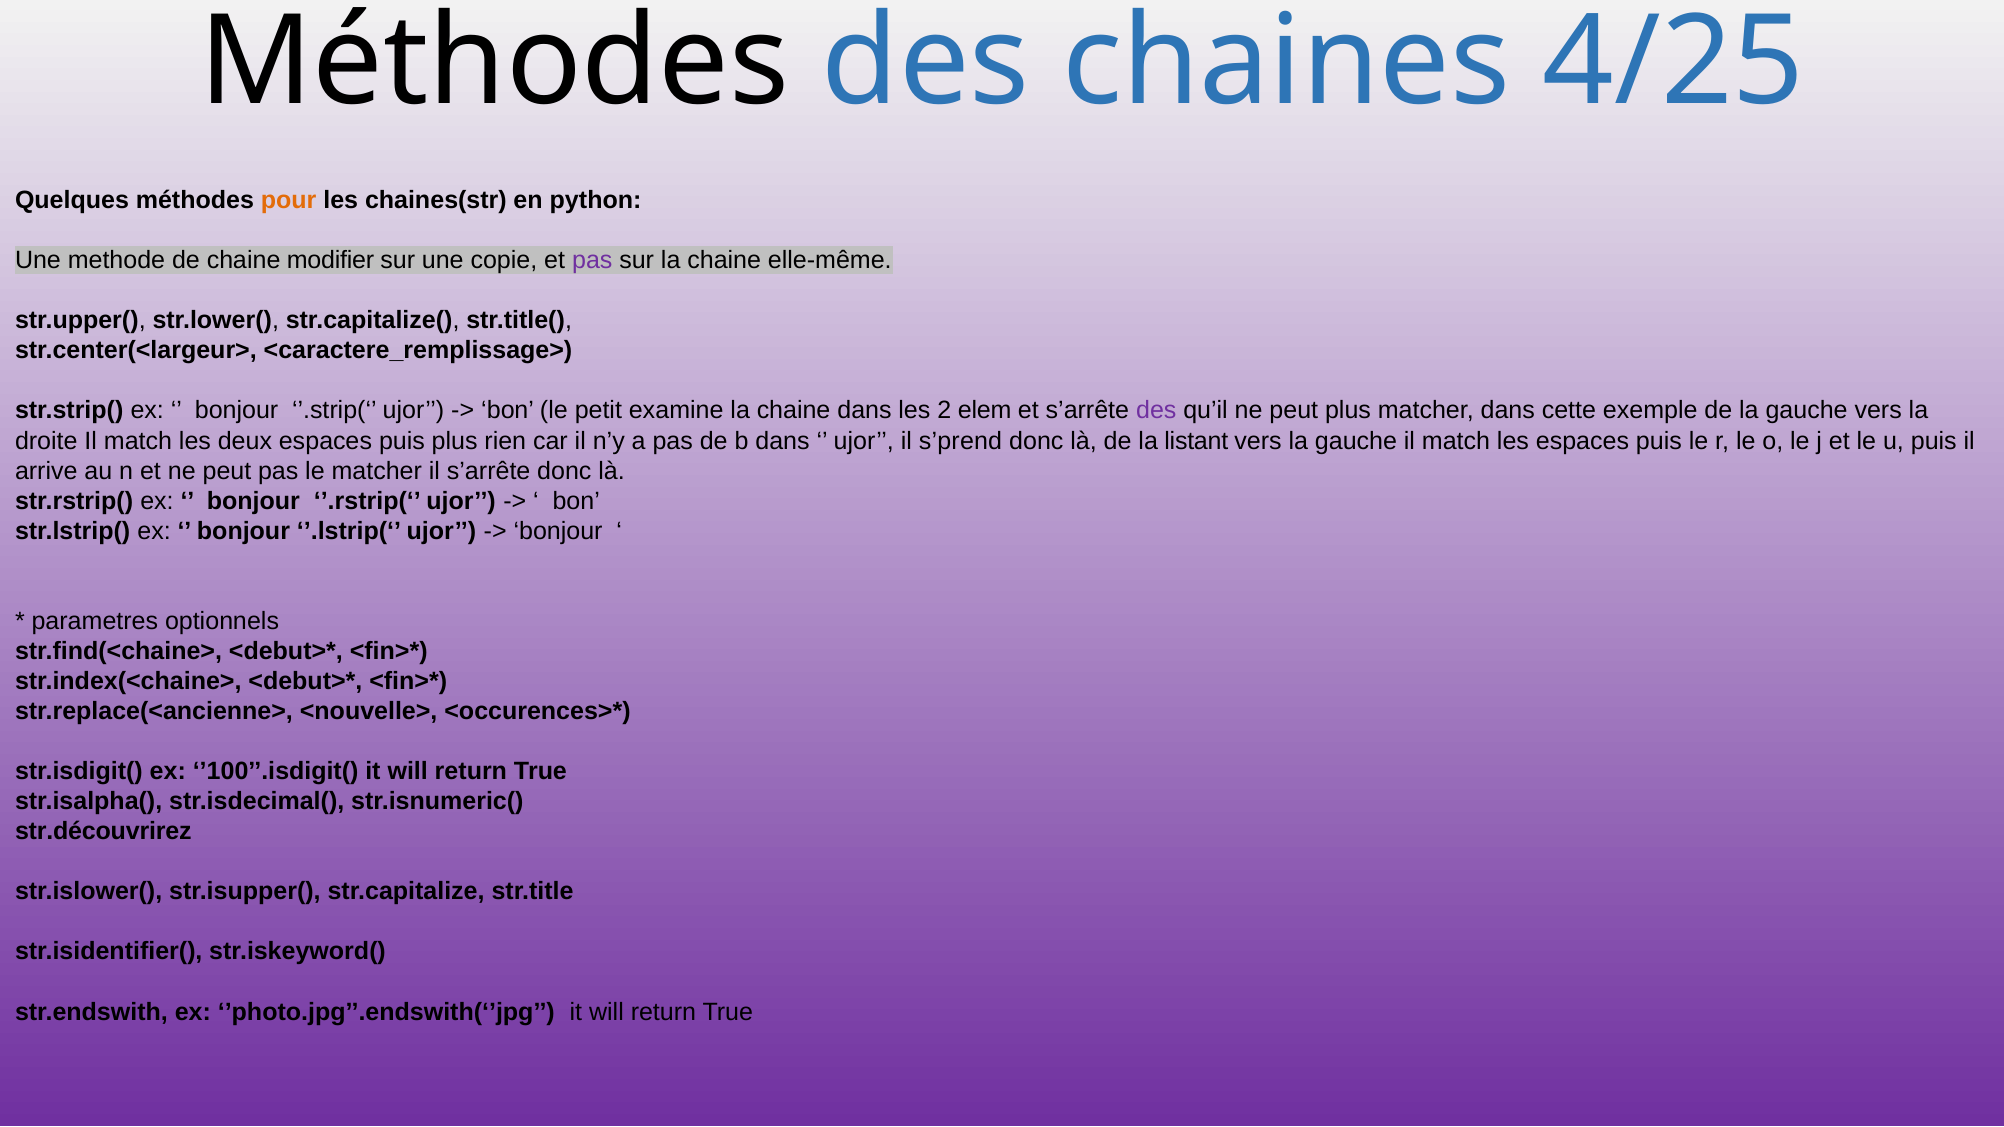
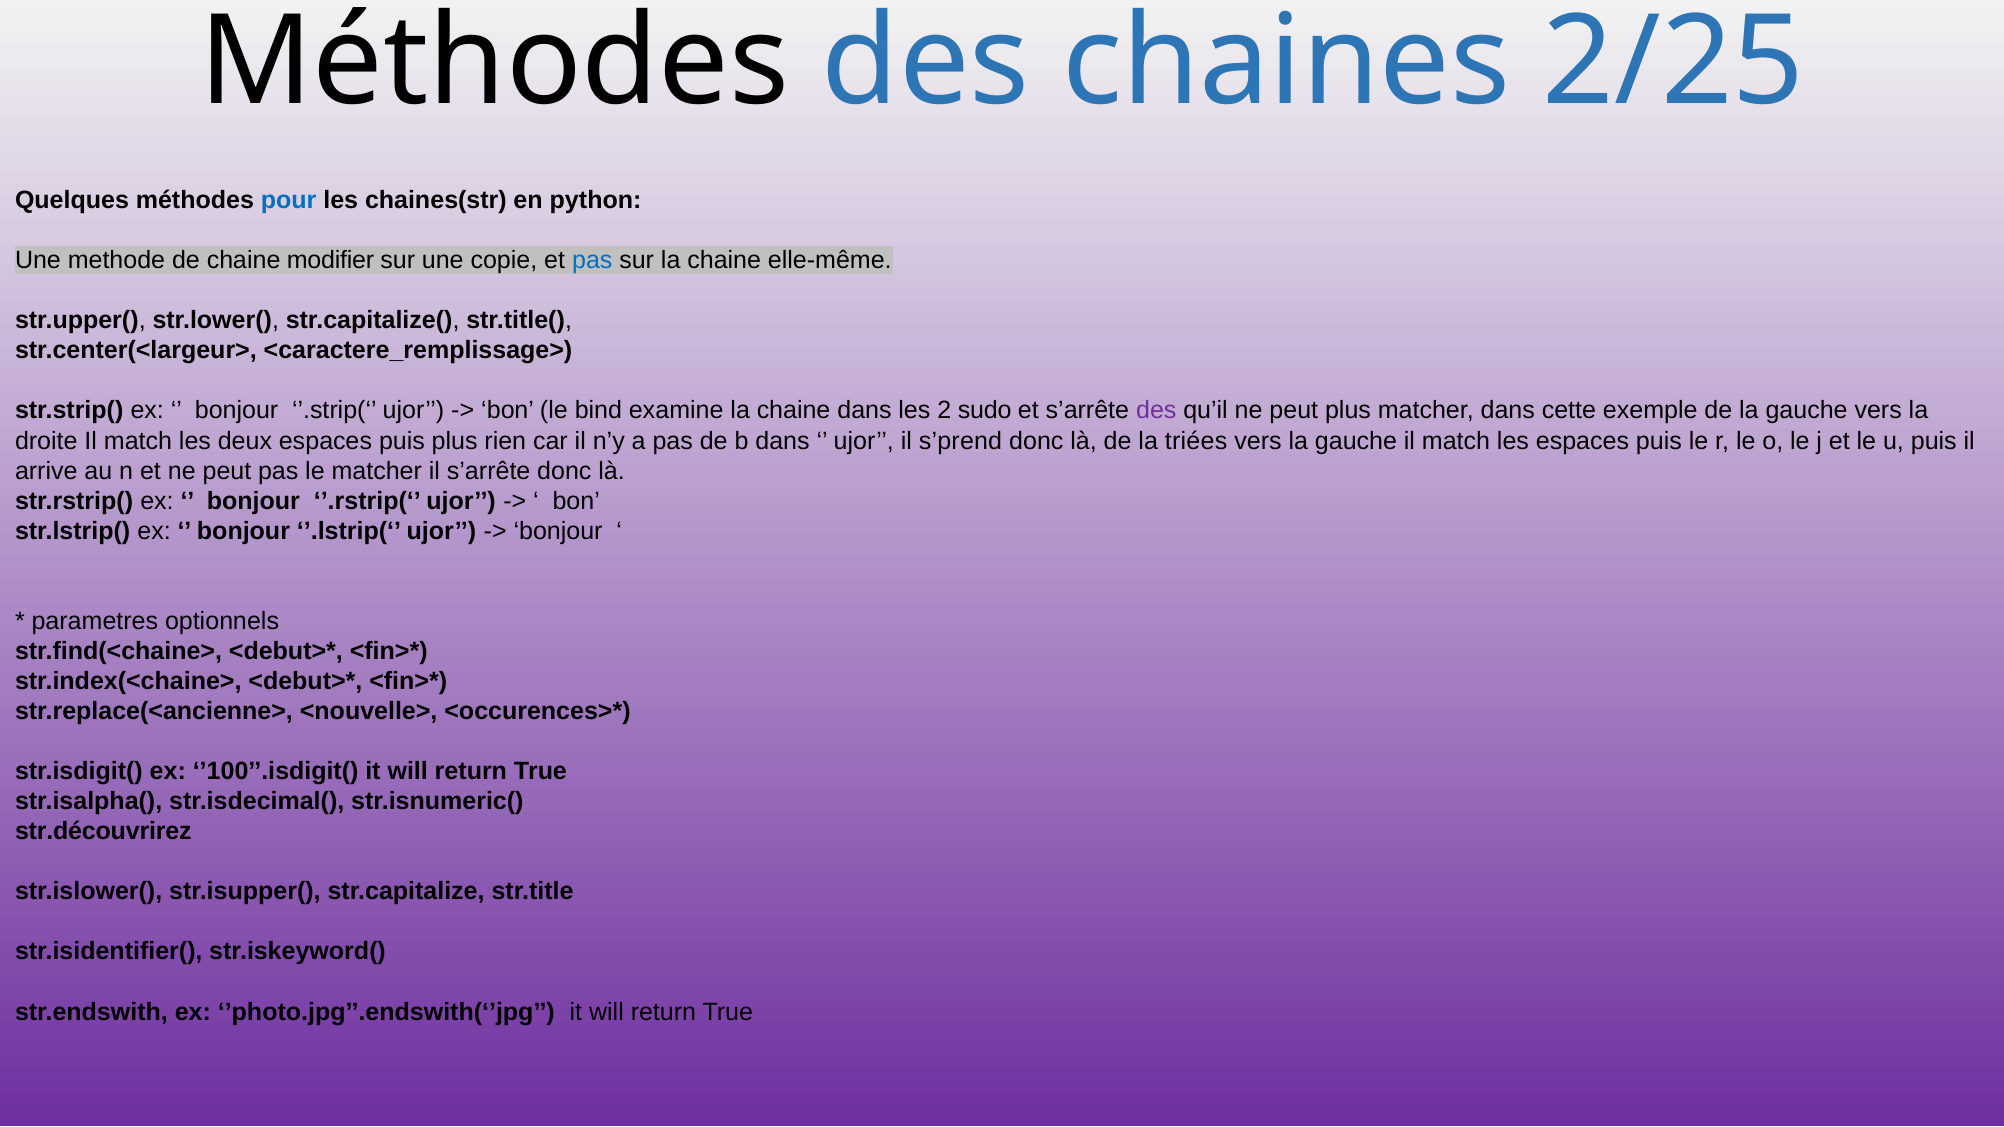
4/25: 4/25 -> 2/25 (1674, 62)
pour colour: orange -> blue (289, 200)
pas colour: purple -> blue (592, 261)
petit: petit -> bind (598, 411)
elem: elem -> sudo (985, 411)
listant: listant -> triées (1196, 441)
